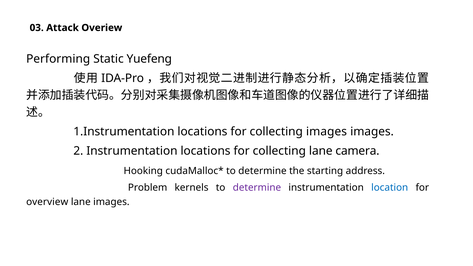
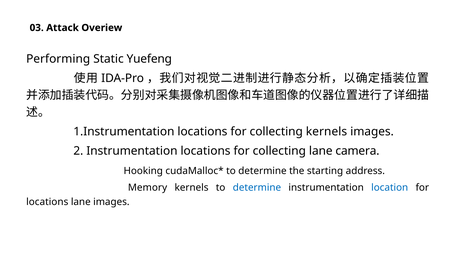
collecting images: images -> kernels (326, 132)
Problem: Problem -> Memory (148, 188)
determine colour: purple -> blue (257, 188)
overview: overview -> locations (47, 202)
